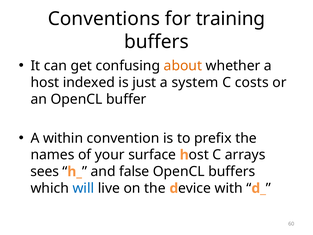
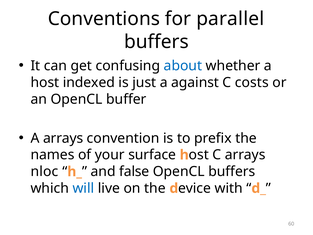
training: training -> parallel (230, 19)
about colour: orange -> blue (183, 66)
system: system -> against (195, 82)
A within: within -> arrays (63, 138)
sees: sees -> nloc (45, 171)
